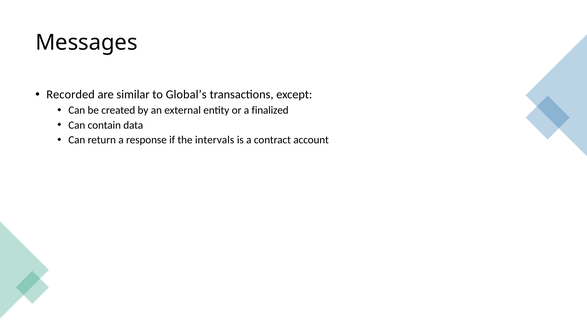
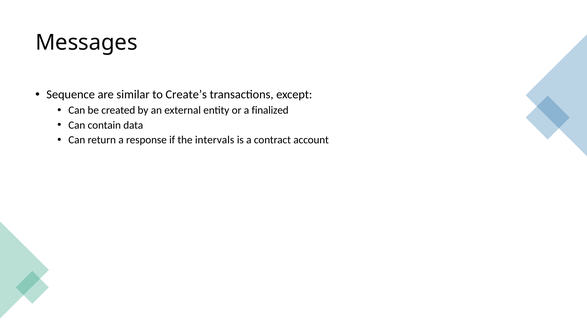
Recorded: Recorded -> Sequence (71, 95)
Global’s: Global’s -> Create’s (186, 95)
